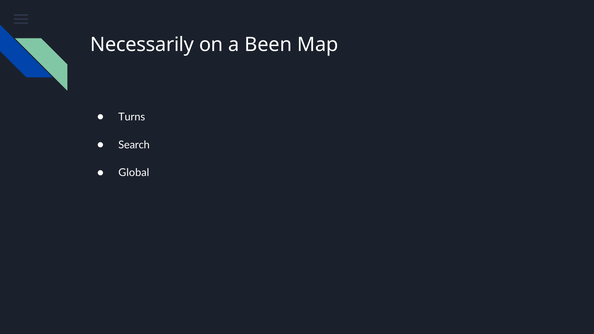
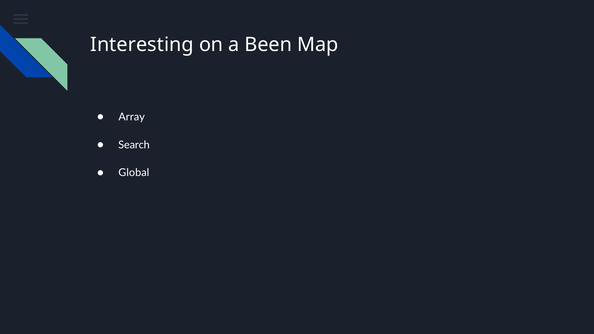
Necessarily: Necessarily -> Interesting (142, 45)
Turns: Turns -> Array (132, 117)
